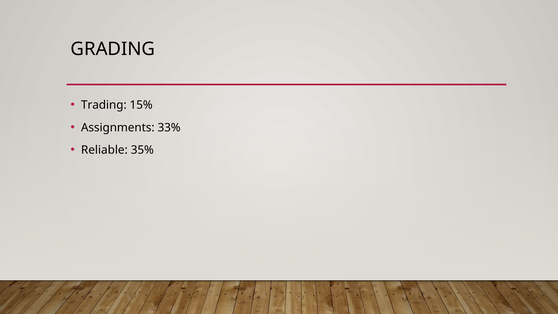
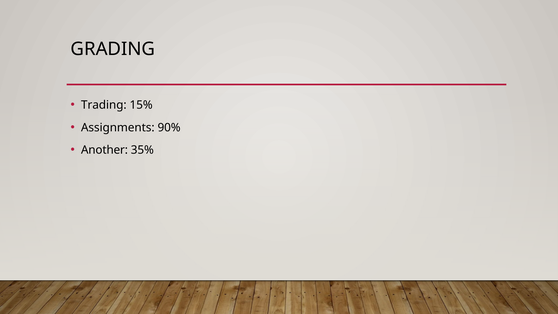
33%: 33% -> 90% (169, 127)
Reliable: Reliable -> Another (104, 150)
